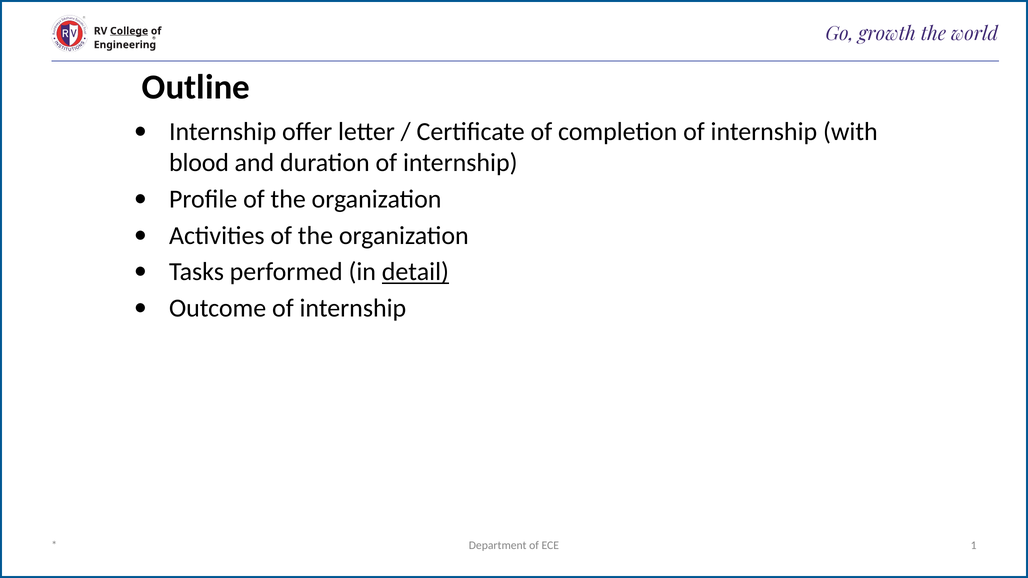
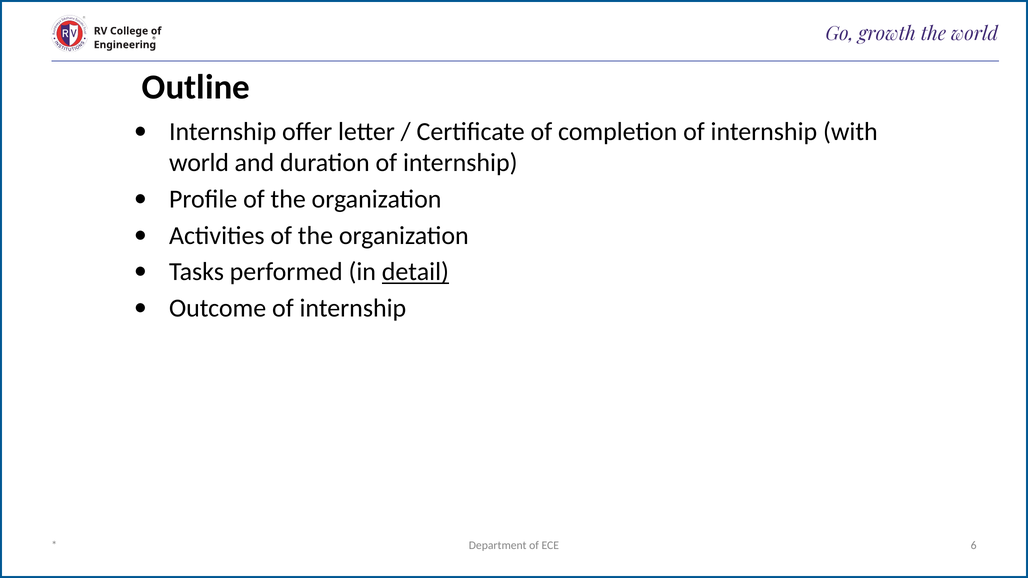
College underline: present -> none (129, 31)
blood: blood -> world (199, 163)
1: 1 -> 6 (974, 546)
